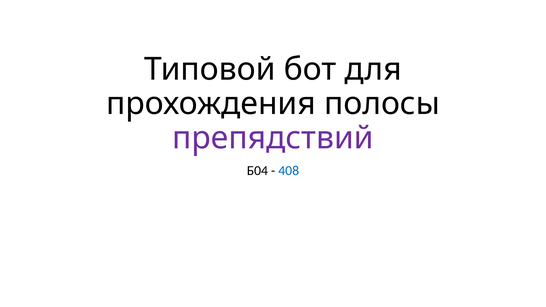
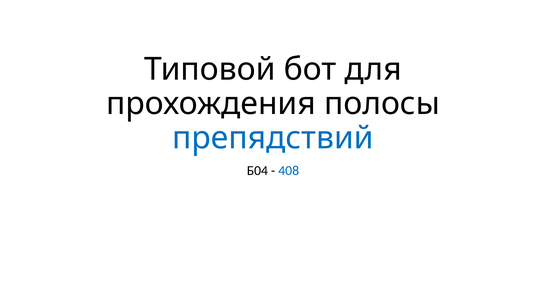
препядствий colour: purple -> blue (273, 138)
